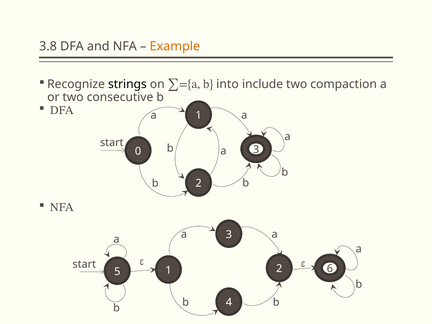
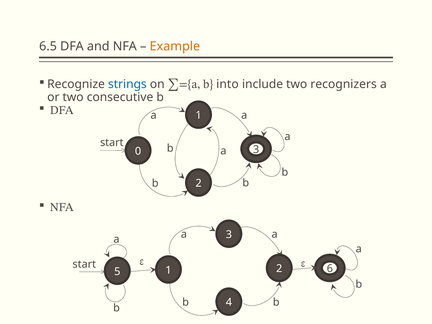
3.8: 3.8 -> 6.5 (48, 46)
strings colour: black -> blue (127, 84)
compaction: compaction -> recognizers (344, 84)
